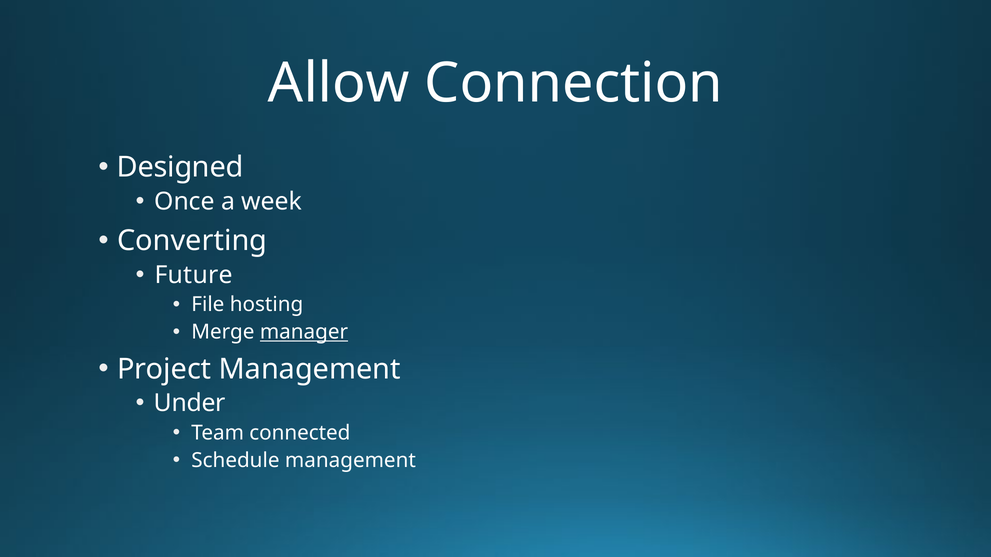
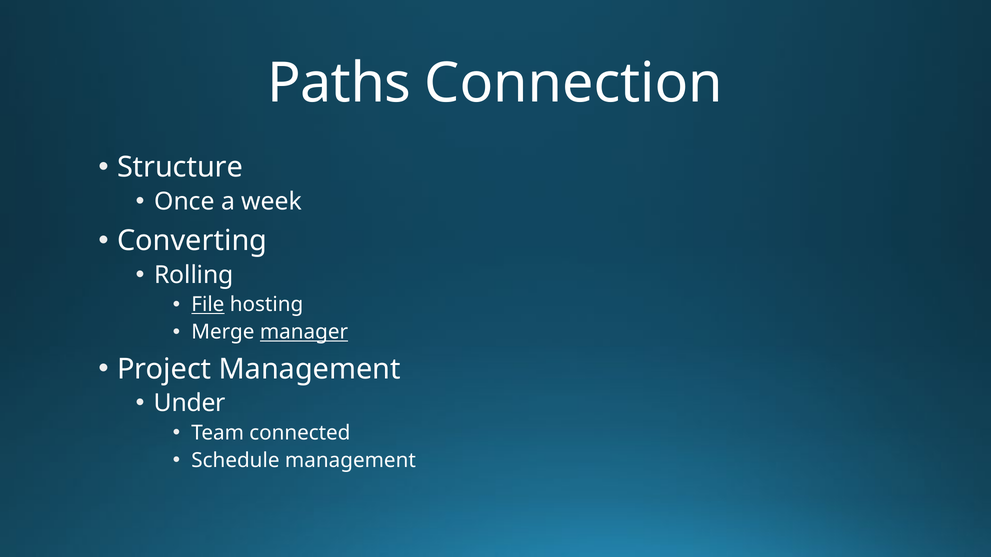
Allow: Allow -> Paths (339, 83)
Designed: Designed -> Structure (180, 168)
Future: Future -> Rolling (194, 275)
File underline: none -> present (208, 305)
